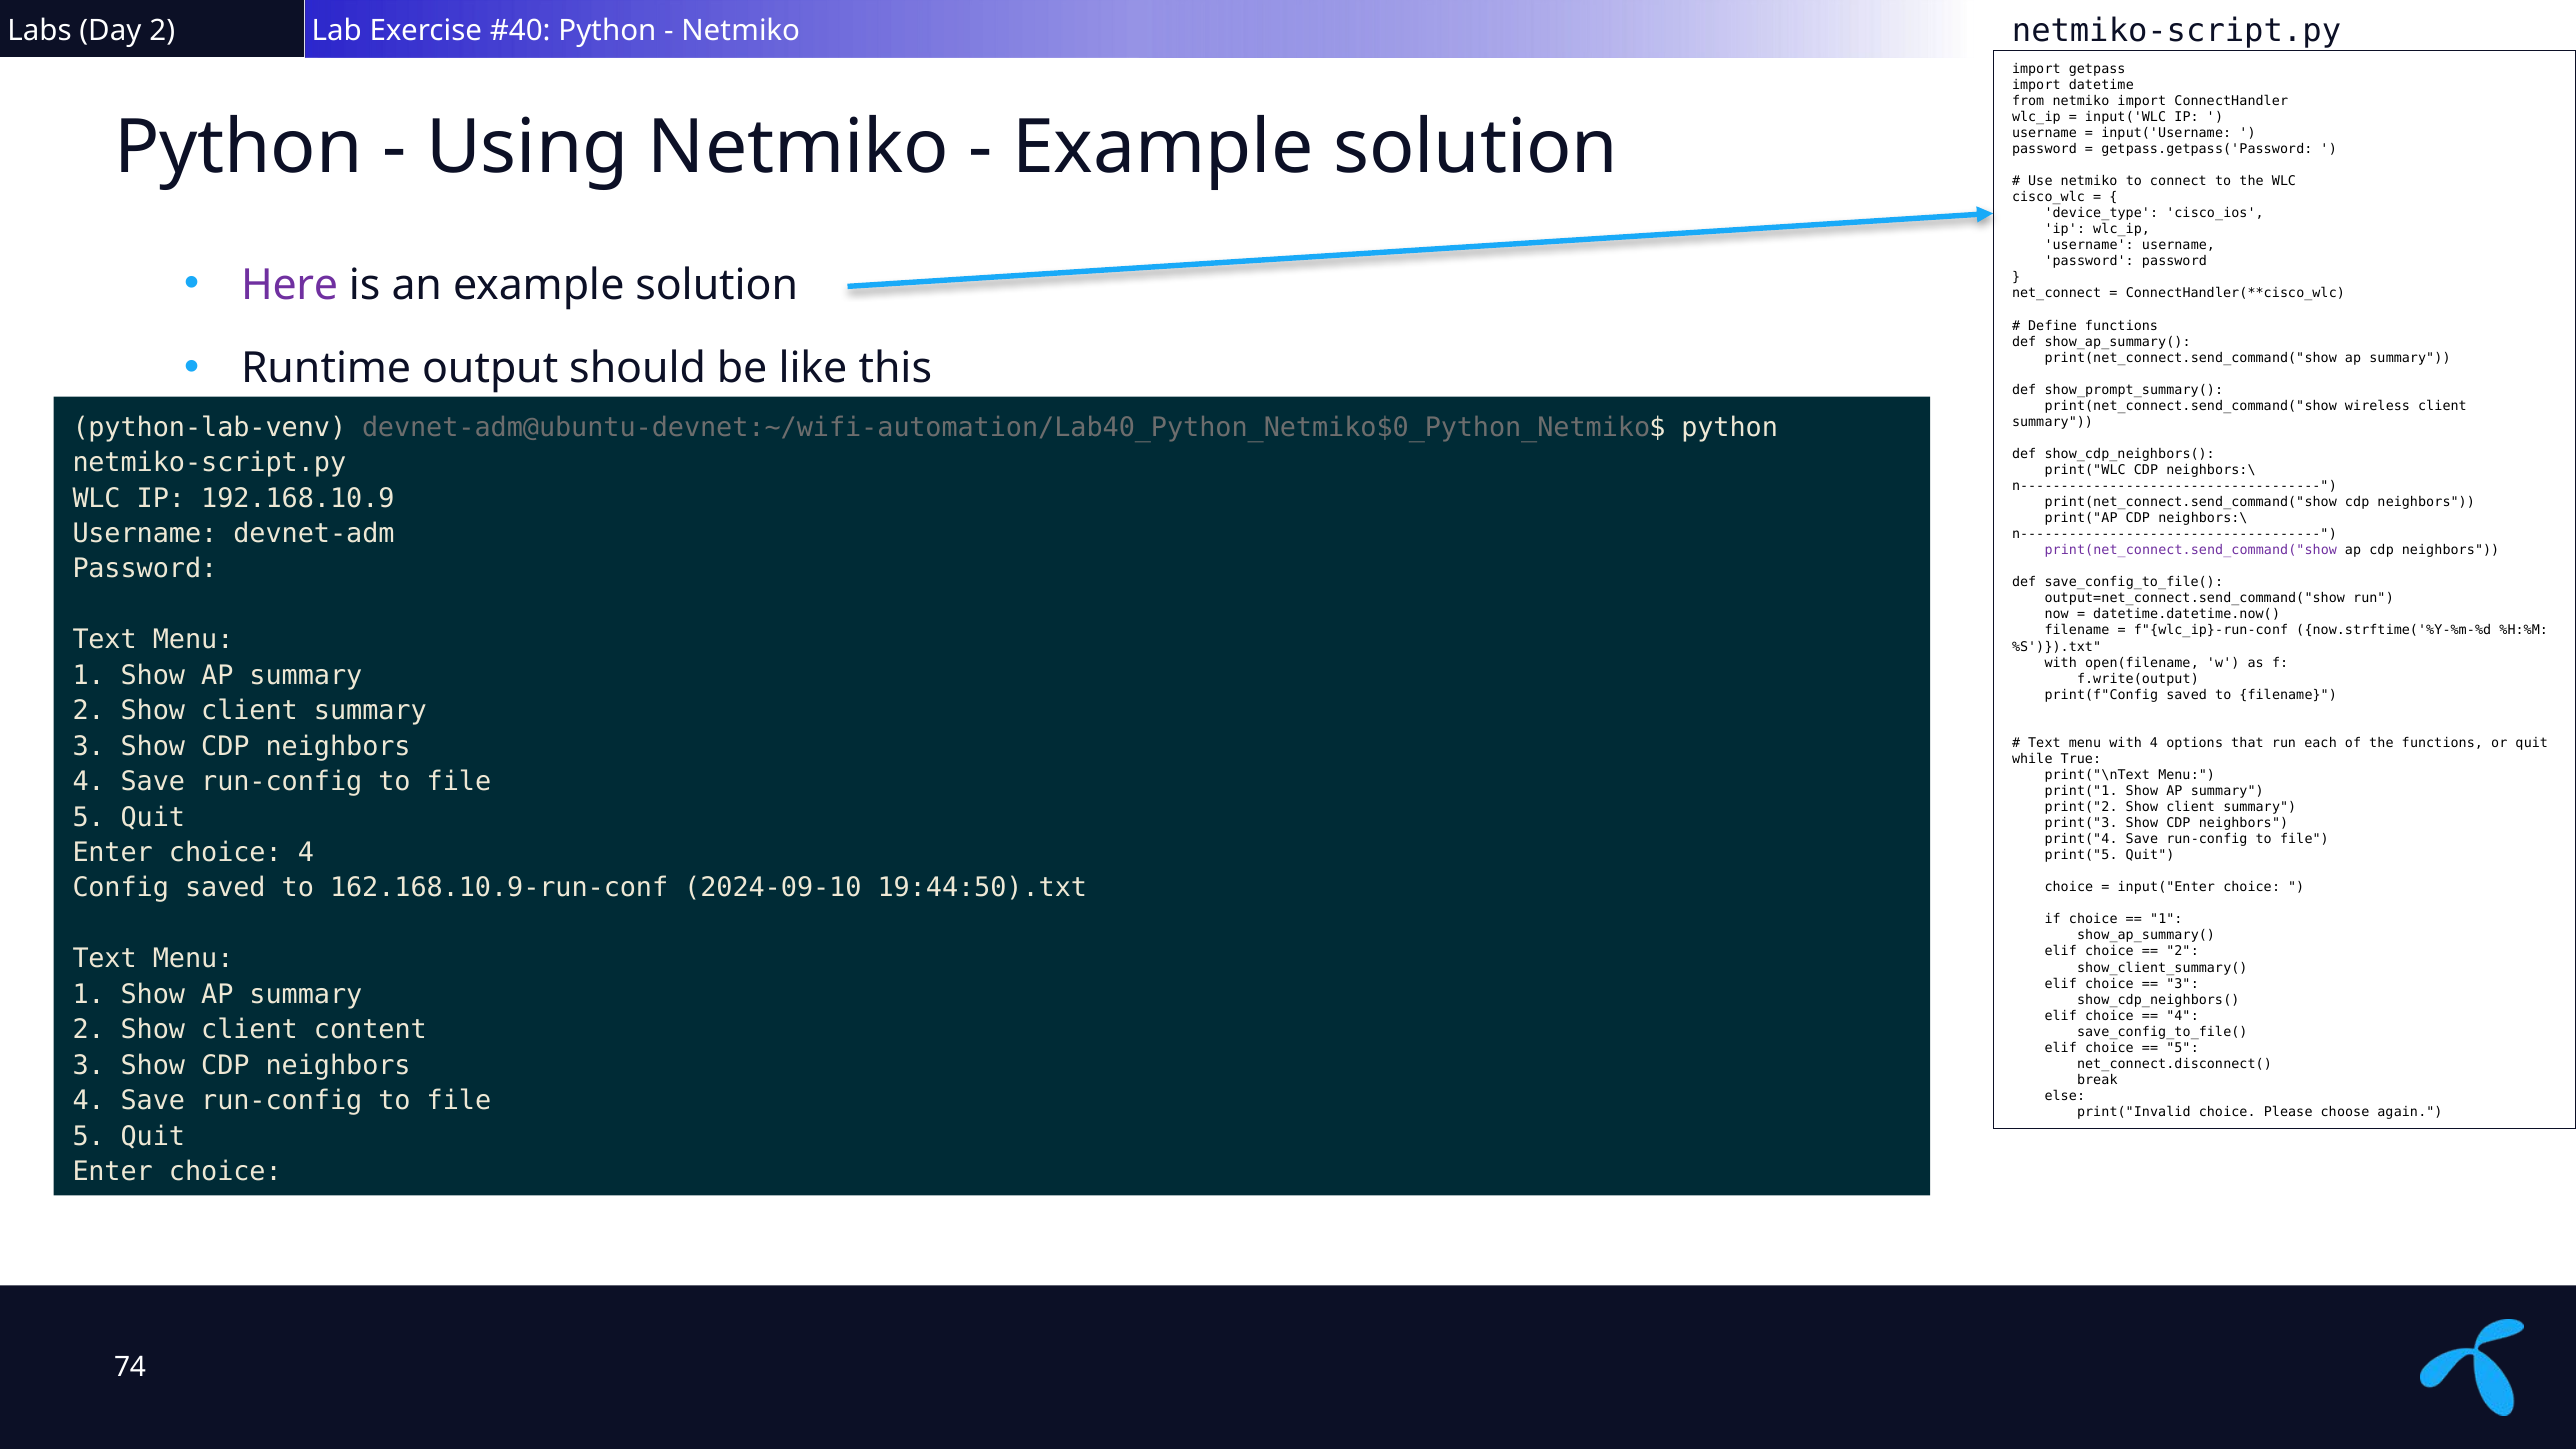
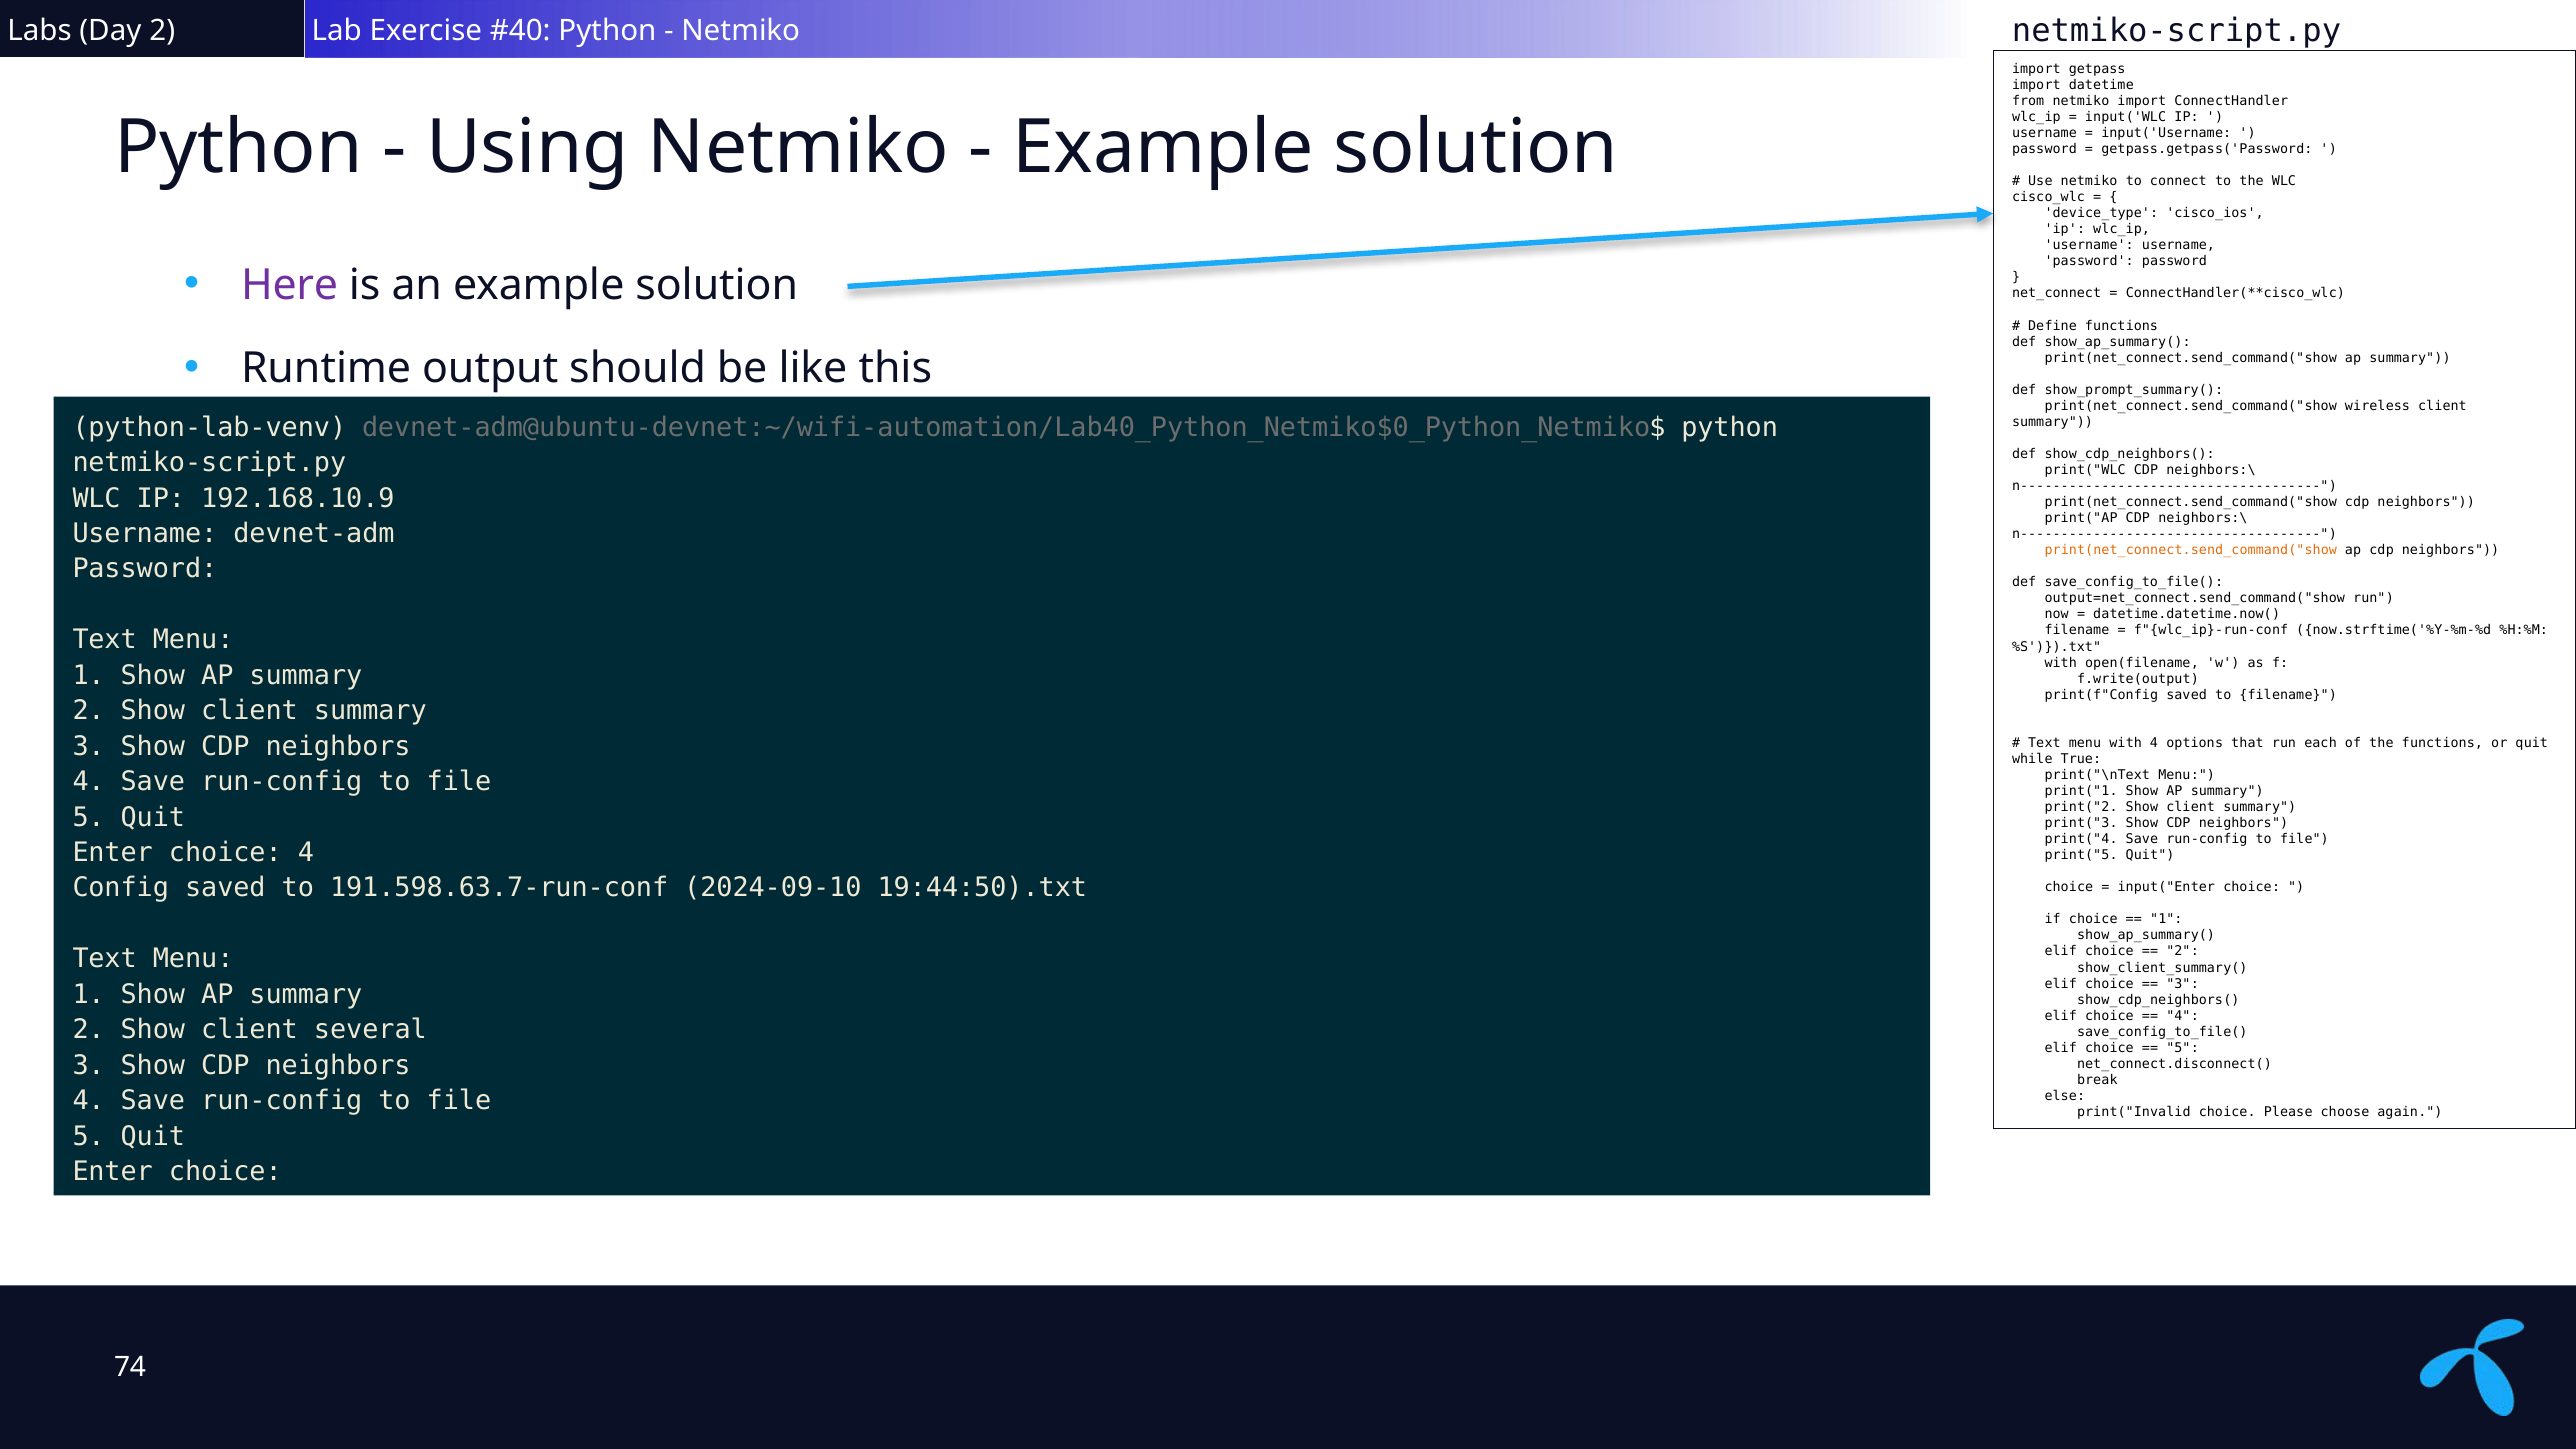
print(net_connect.send_command("show colour: purple -> orange (2191, 550)
162.168.10.9-run-conf: 162.168.10.9-run-conf -> 191.598.63.7-run-conf (499, 888)
content: content -> several (370, 1030)
